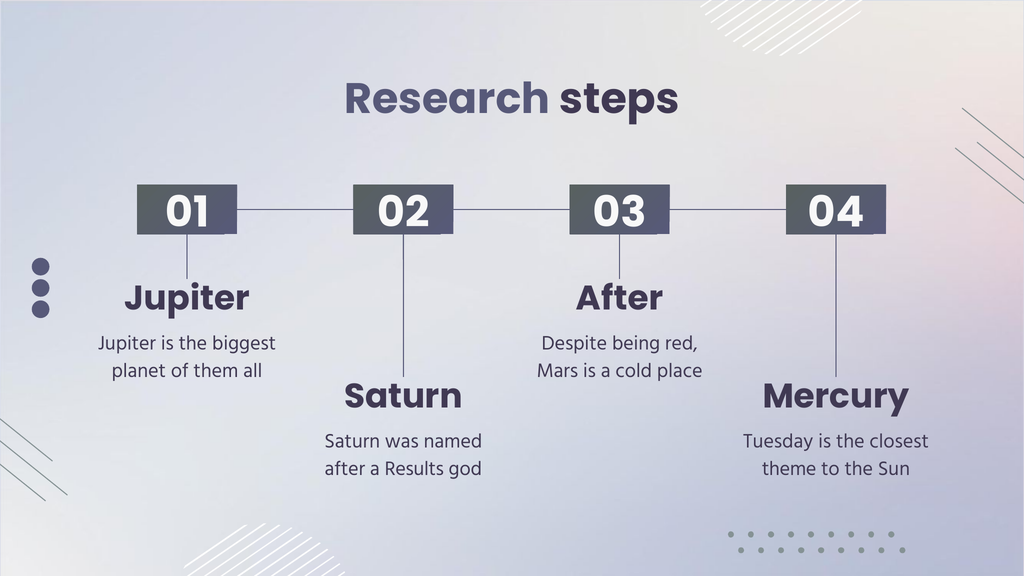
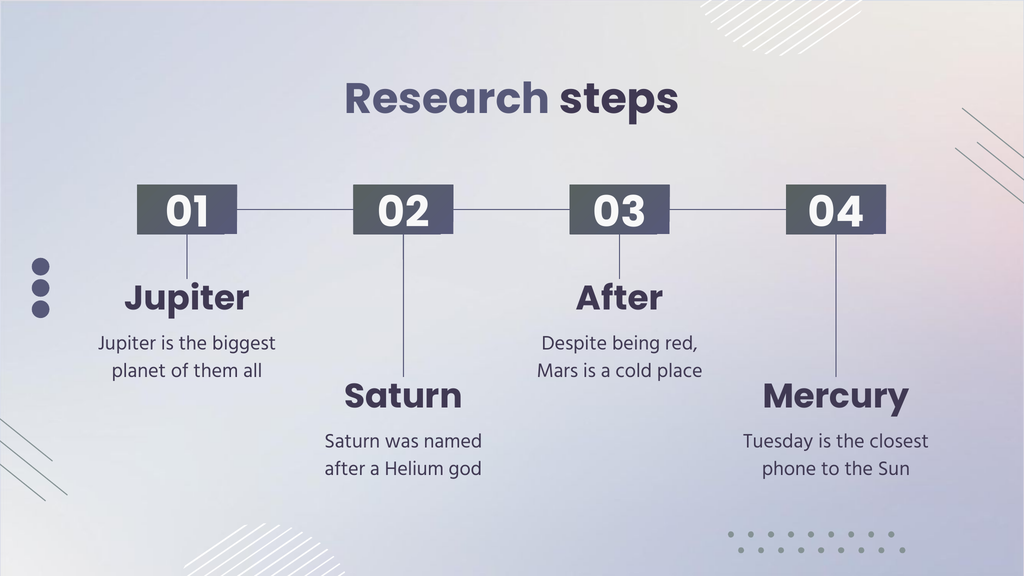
Results: Results -> Helium (414, 469)
theme: theme -> phone (789, 469)
